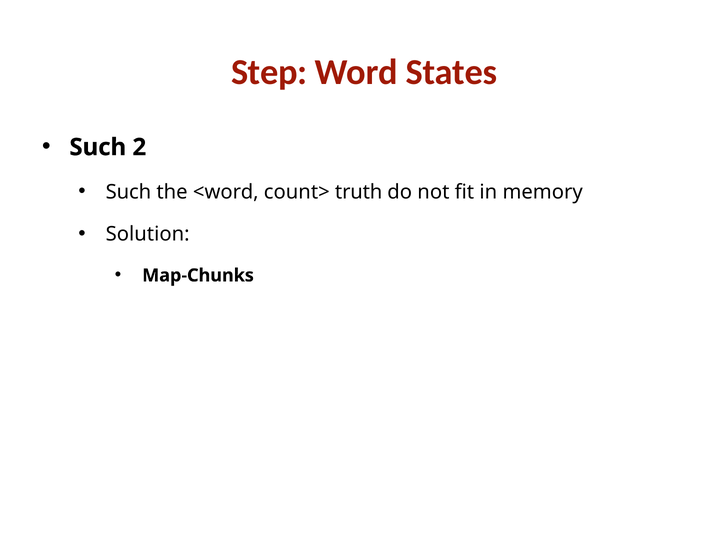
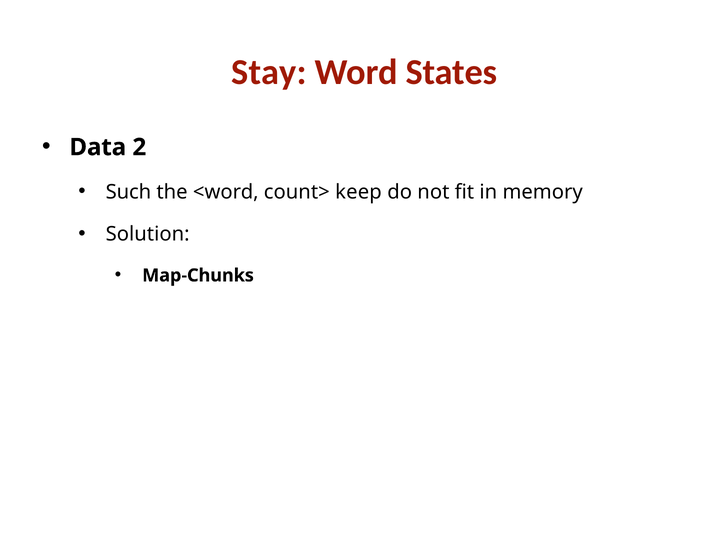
Step: Step -> Stay (269, 72)
Such: Such -> Data (98, 147)
truth: truth -> keep (358, 192)
